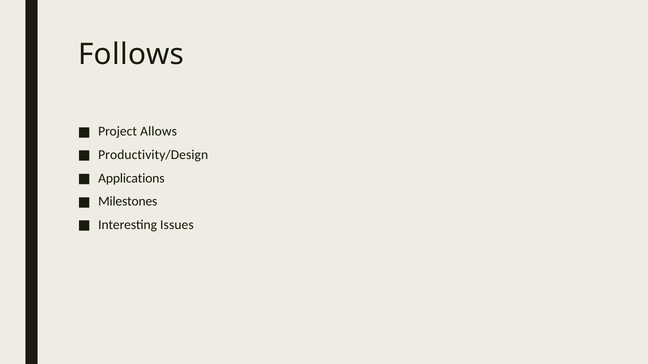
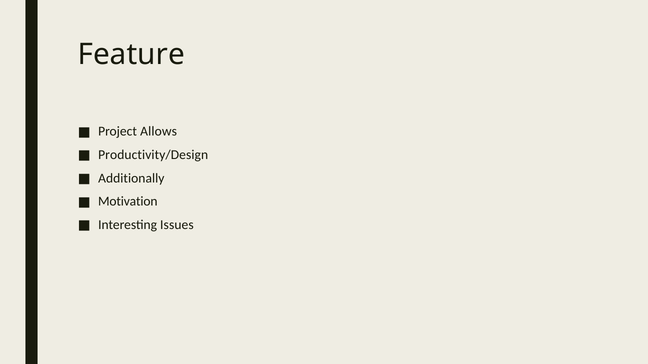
Follows: Follows -> Feature (131, 54)
Applications: Applications -> Additionally (131, 178)
Milestones: Milestones -> Motivation (128, 202)
